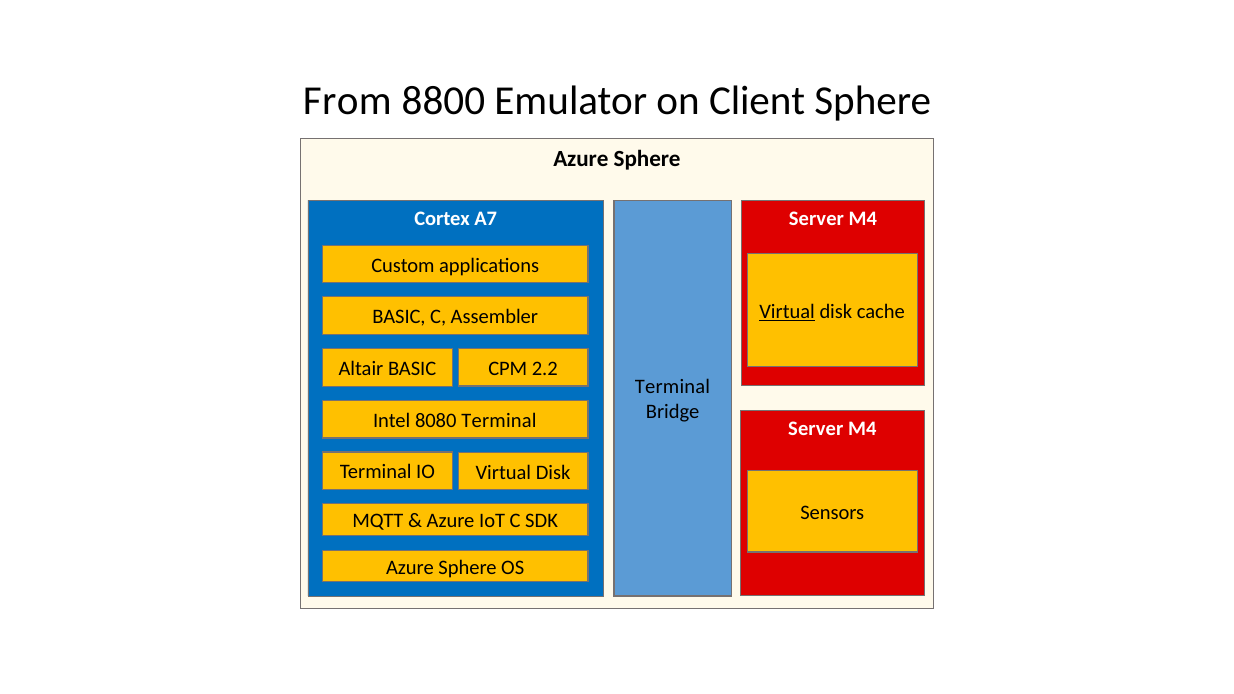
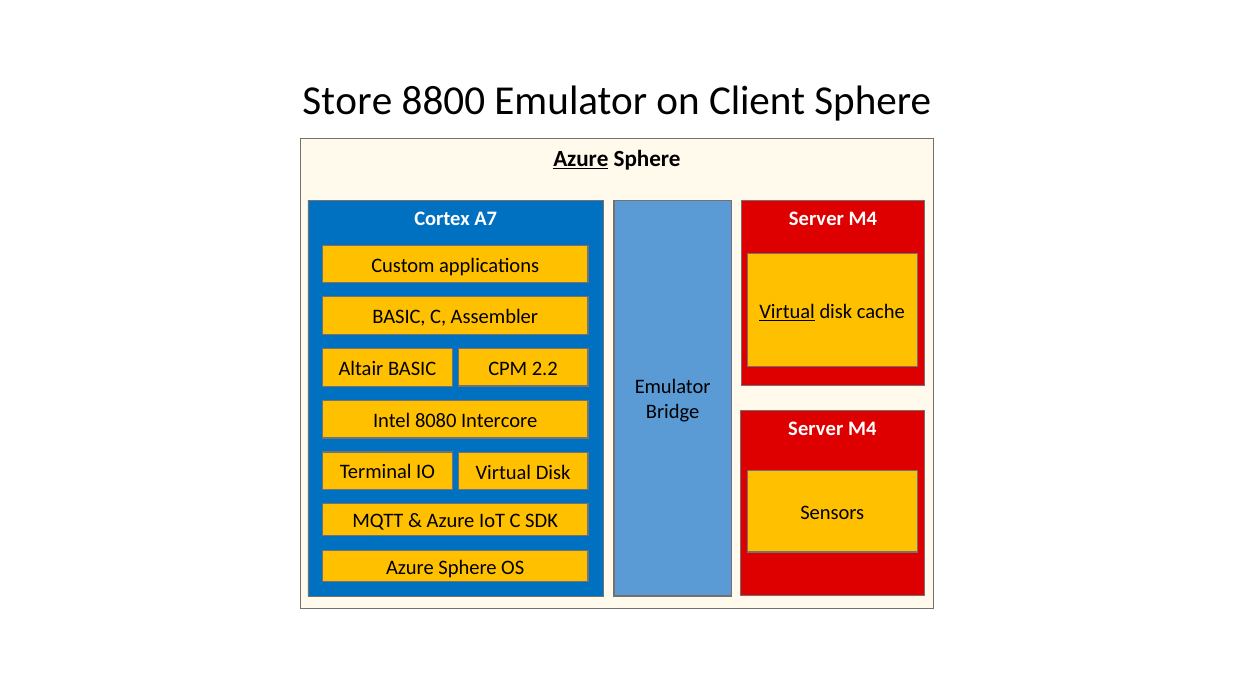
From: From -> Store (347, 101)
Azure underline: none -> present (581, 159)
Terminal: Terminal -> Emulator (673, 387)
8080 Terminal: Terminal -> Intercore (499, 421)
